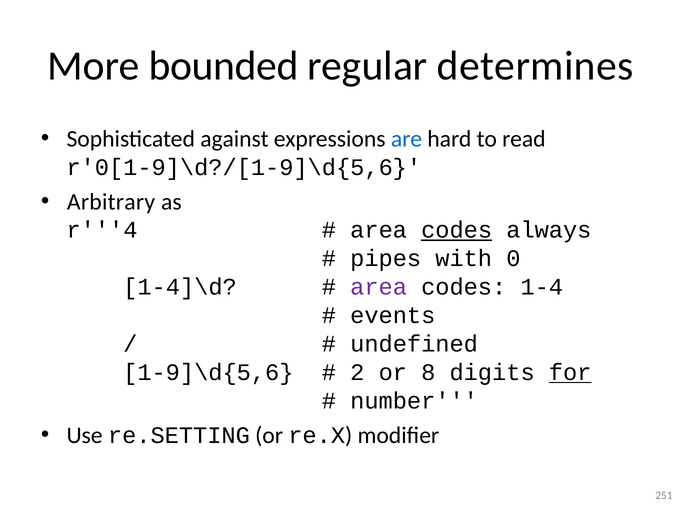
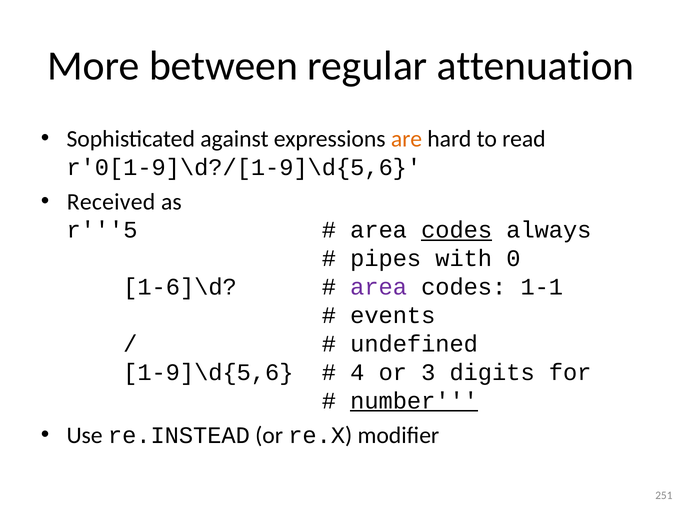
bounded: bounded -> between (223, 66)
determines: determines -> attenuation (536, 66)
are colour: blue -> orange (407, 139)
Arbitrary: Arbitrary -> Received (111, 202)
r'''4: r'''4 -> r'''5 (102, 230)
1-4]\d: 1-4]\d -> 1-6]\d (180, 287)
1-4: 1-4 -> 1-1 (542, 287)
2: 2 -> 4 (357, 372)
8: 8 -> 3 (428, 372)
for underline: present -> none (570, 372)
number underline: none -> present (414, 400)
re.SETTING: re.SETTING -> re.INSTEAD (179, 435)
